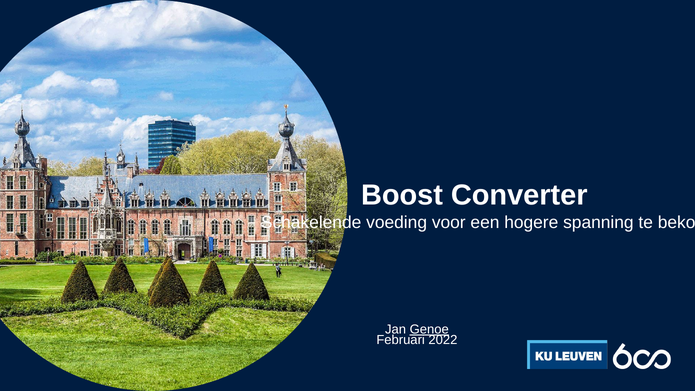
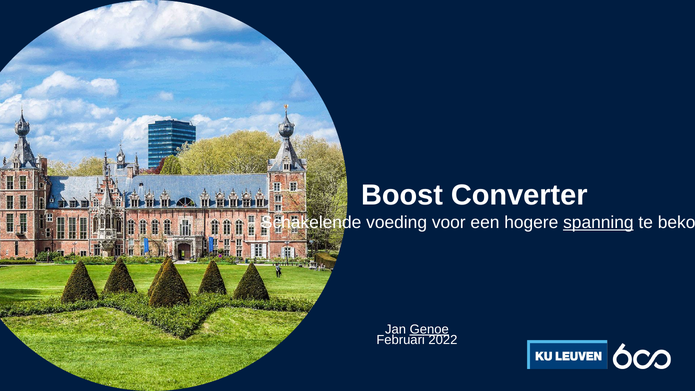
spanning underline: none -> present (598, 223)
